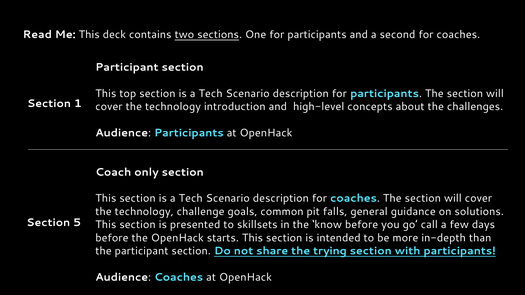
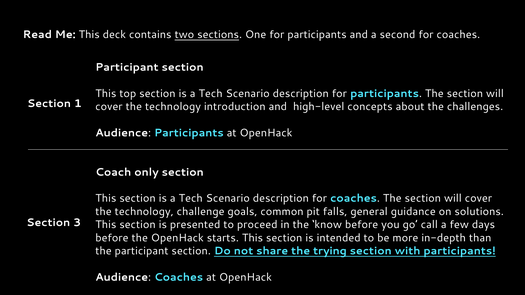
5: 5 -> 3 (77, 223)
skillsets: skillsets -> proceed (257, 225)
